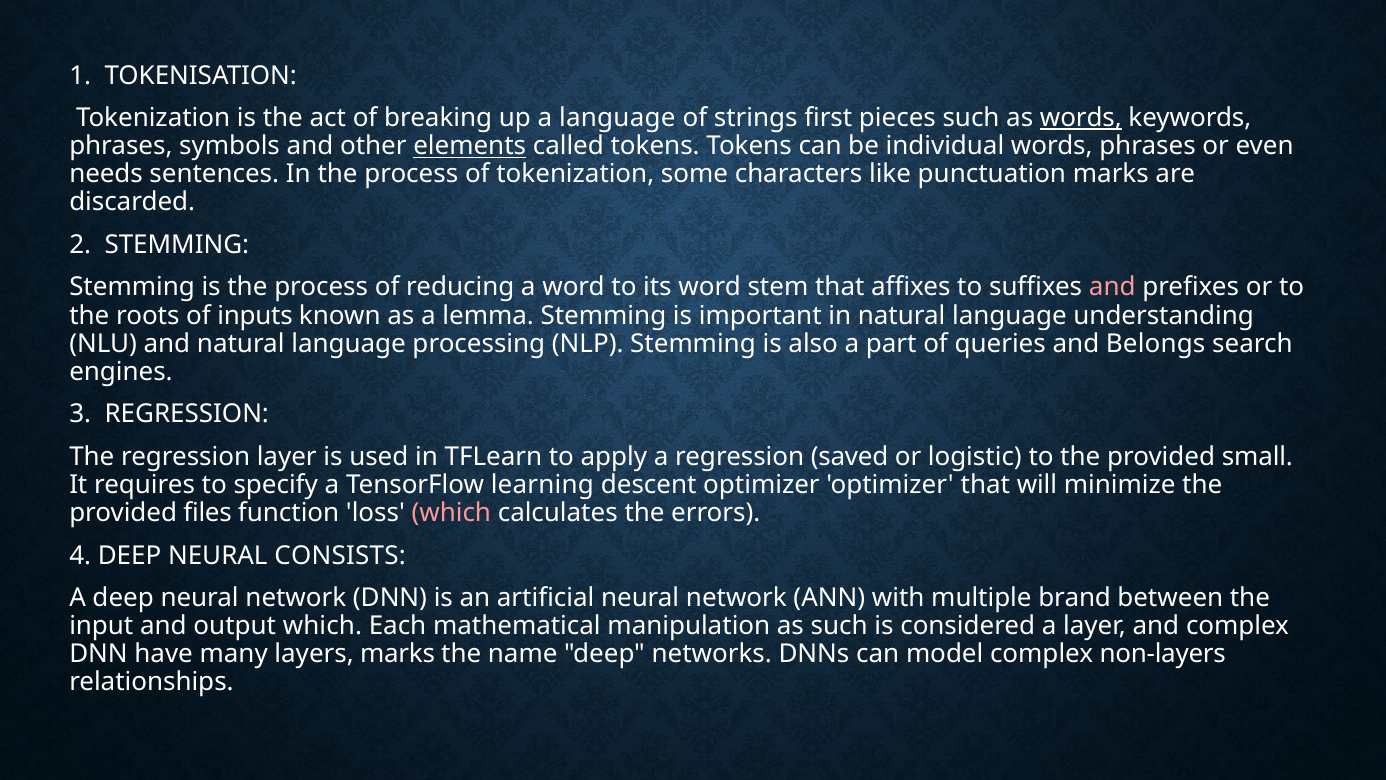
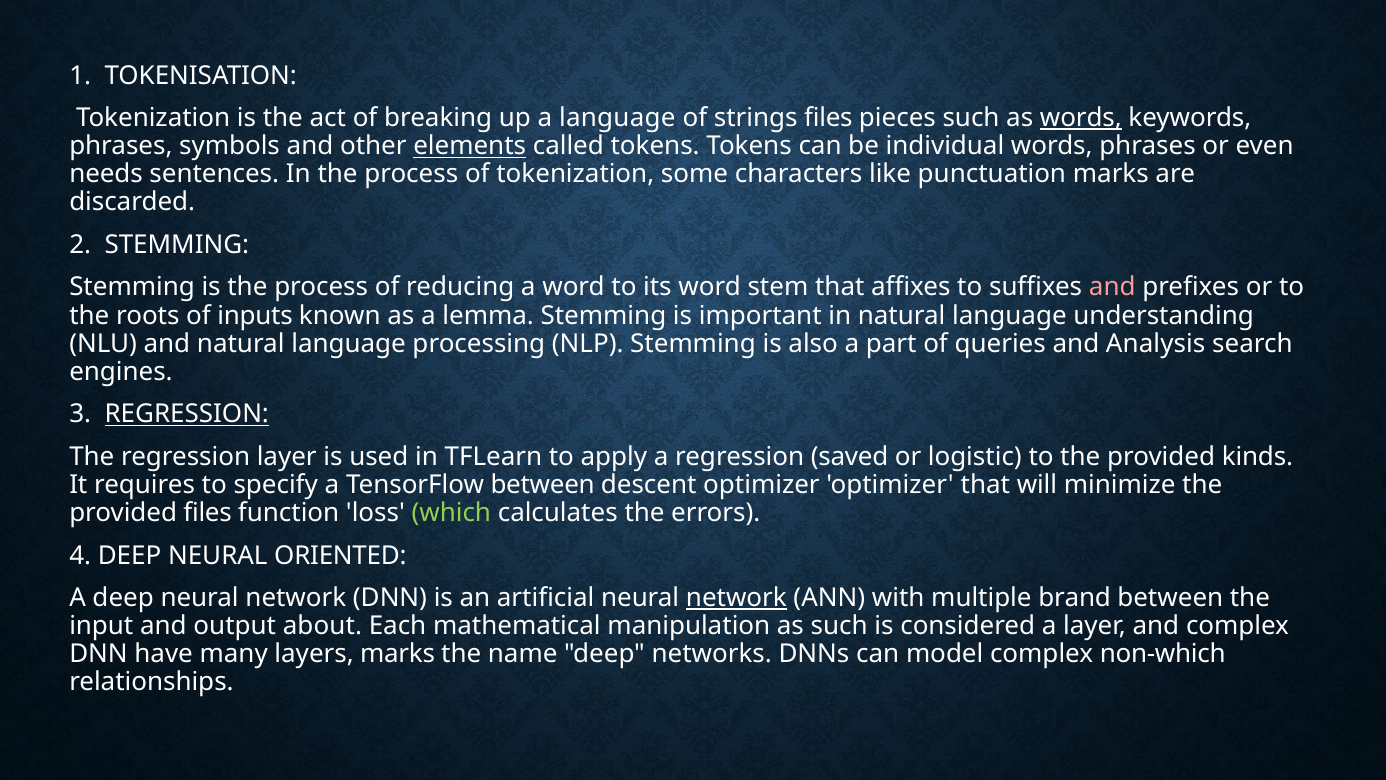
strings first: first -> files (828, 118)
Belongs: Belongs -> Analysis (1156, 343)
REGRESSION underline: none -> present (187, 414)
small: small -> kinds (1257, 456)
TensorFlow learning: learning -> between (543, 485)
which colour: pink -> light green (451, 513)
CONSISTS: CONSISTS -> ORIENTED (340, 555)
network underline: none -> present (736, 598)
output which: which -> about (322, 626)
non-layers: non-layers -> non-which (1163, 654)
